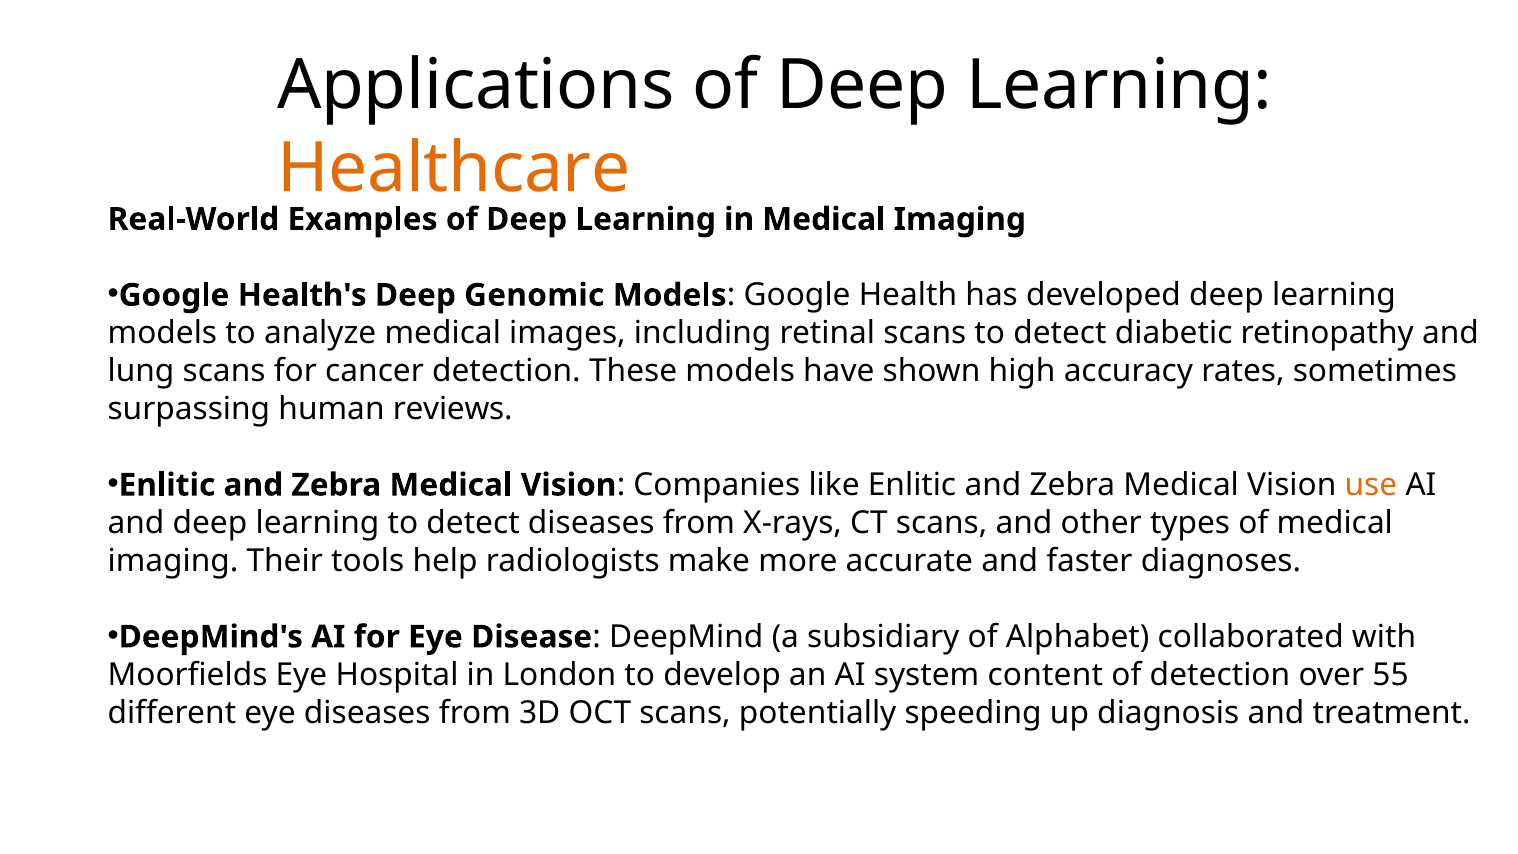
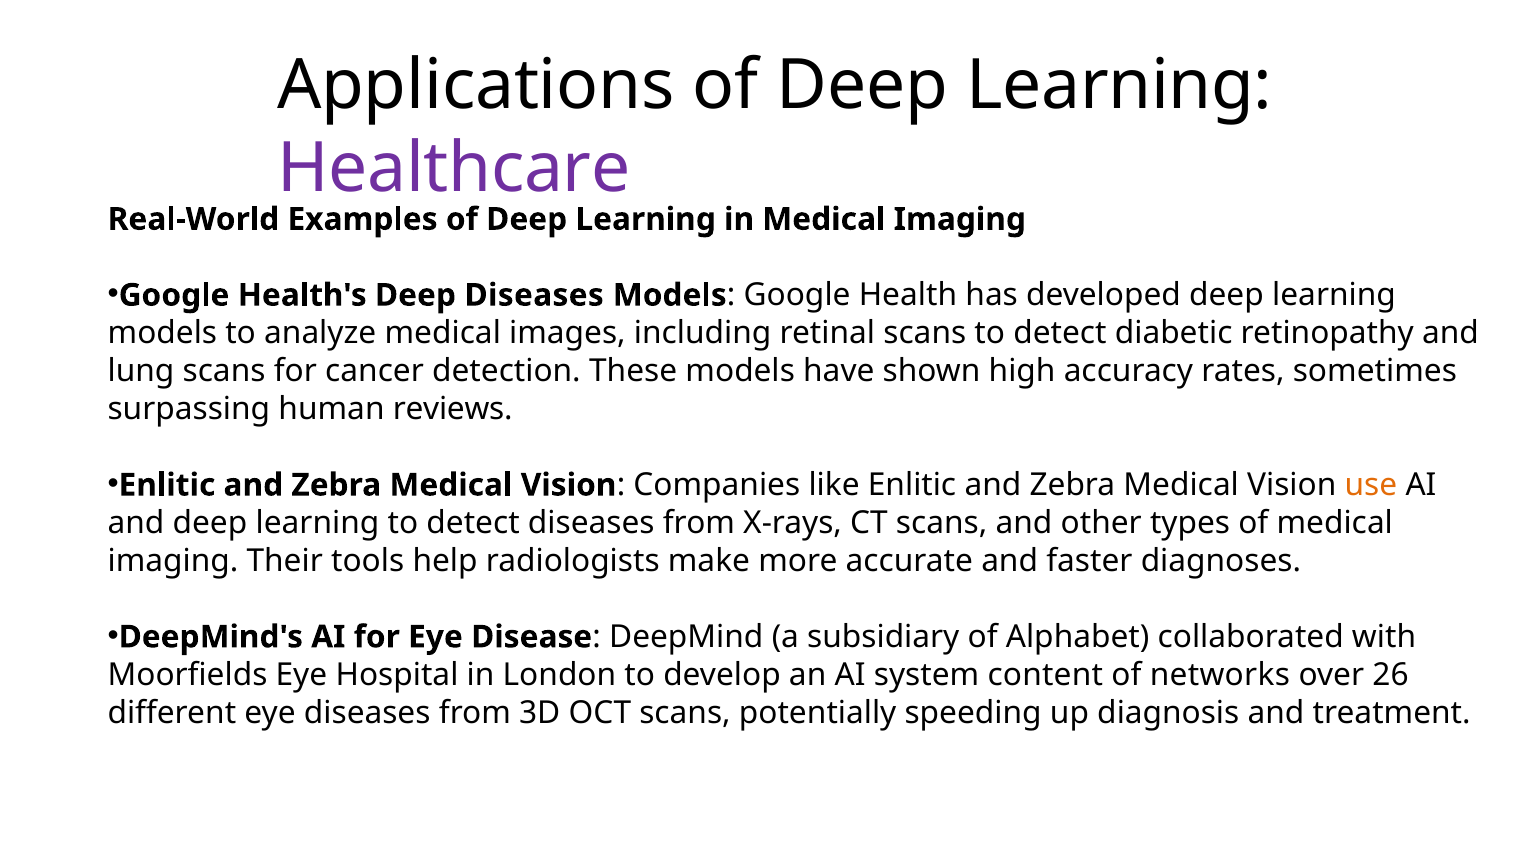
Healthcare colour: orange -> purple (454, 169)
Deep Genomic: Genomic -> Diseases (534, 295)
of detection: detection -> networks (1220, 675)
55: 55 -> 26 (1391, 675)
